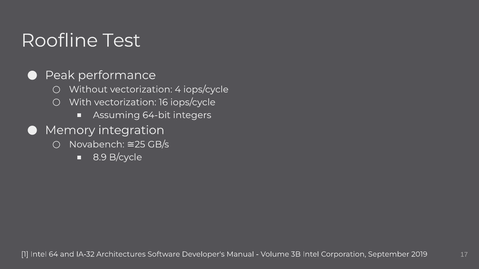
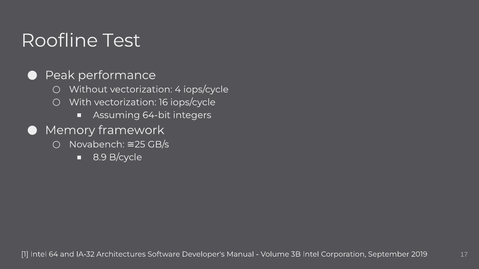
integration: integration -> framework (131, 130)
